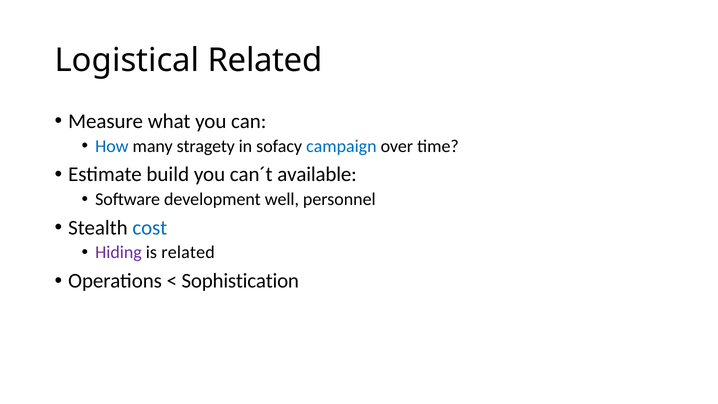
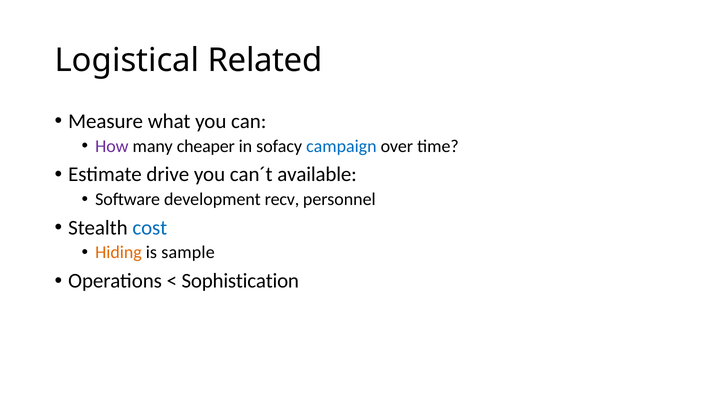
How colour: blue -> purple (112, 146)
stragety: stragety -> cheaper (206, 146)
build: build -> drive (168, 175)
well: well -> recv (282, 199)
Hiding colour: purple -> orange (118, 252)
is related: related -> sample (188, 252)
